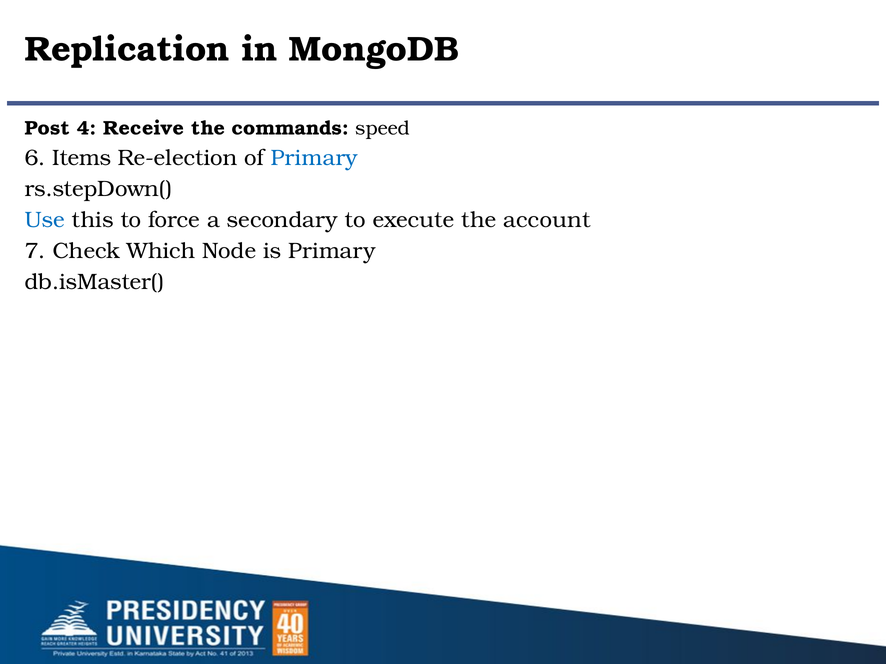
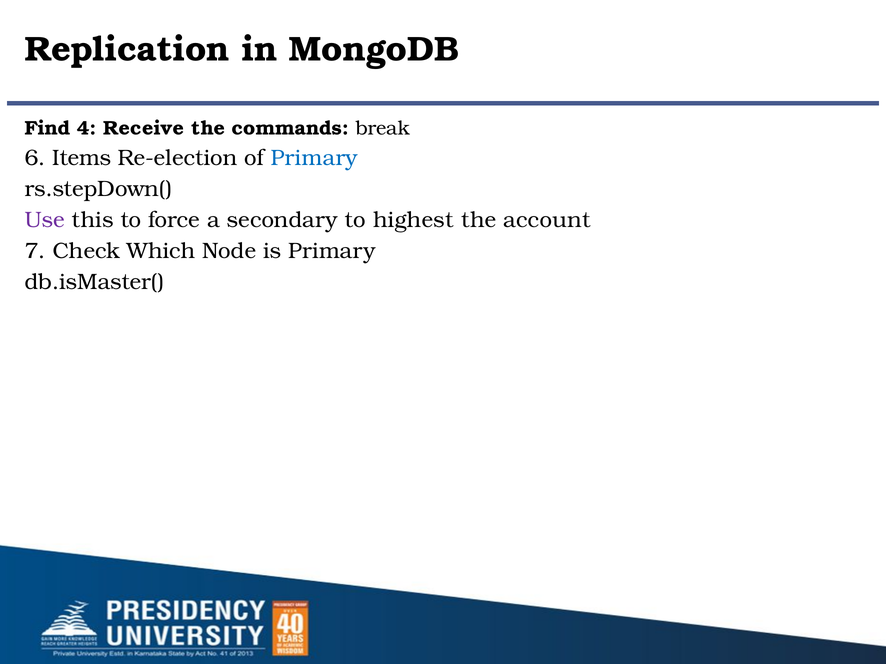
Post: Post -> Find (48, 128)
speed: speed -> break (383, 128)
Use colour: blue -> purple (45, 220)
execute: execute -> highest (413, 220)
